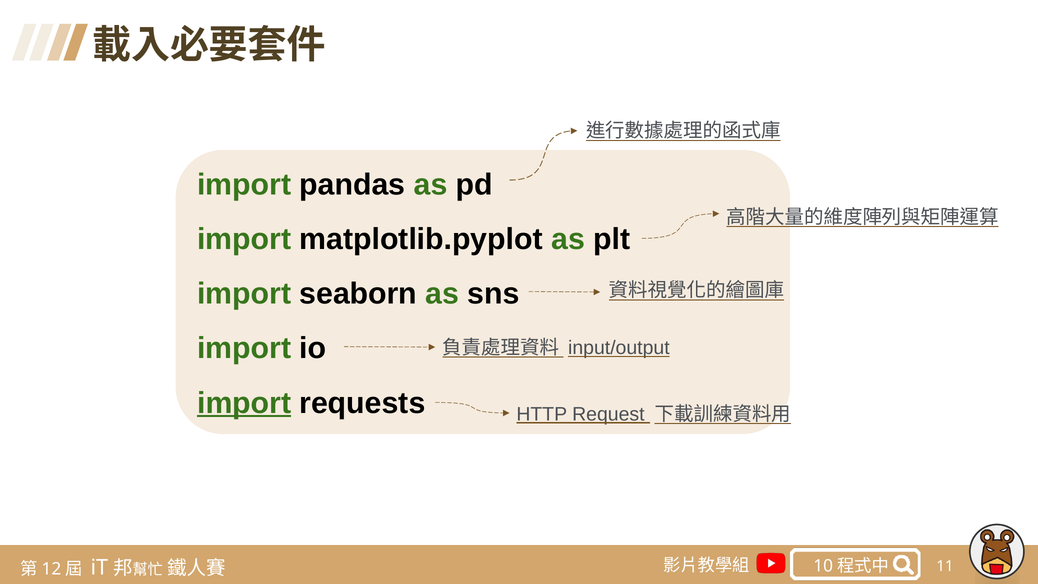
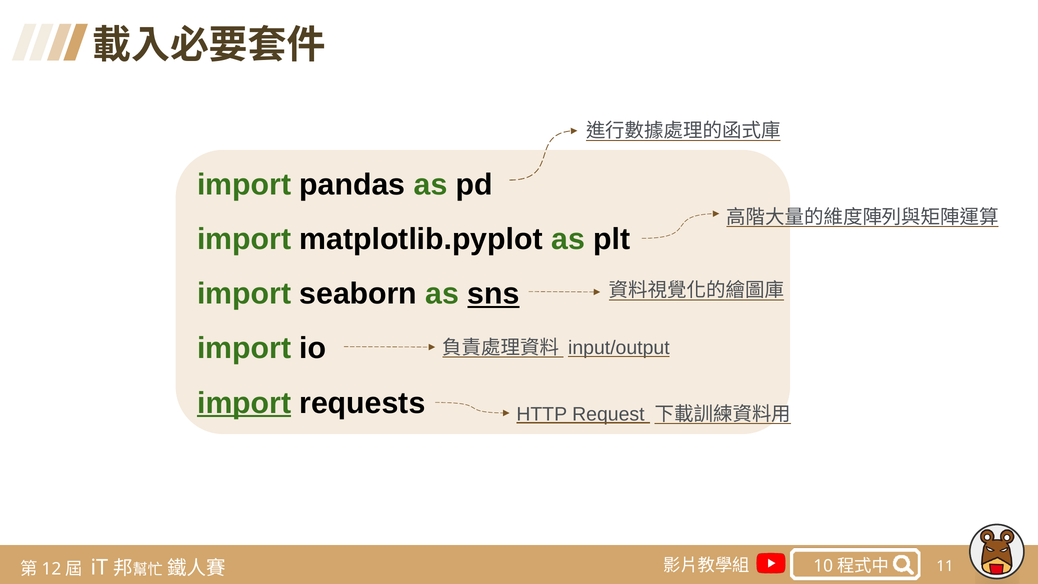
sns underline: none -> present (493, 294)
